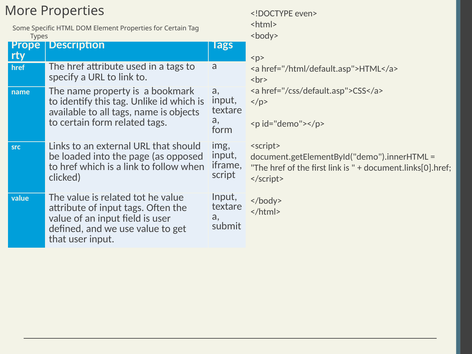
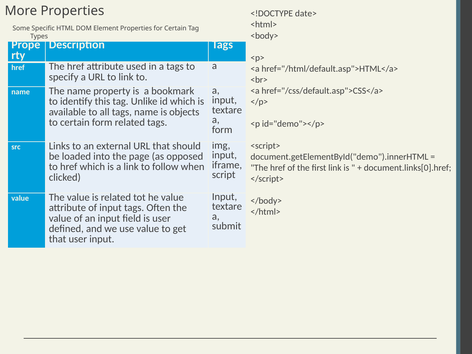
even>: even> -> date> (306, 14)
